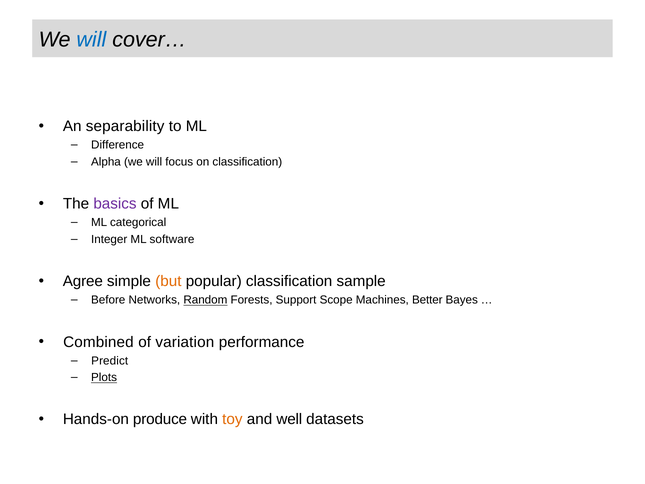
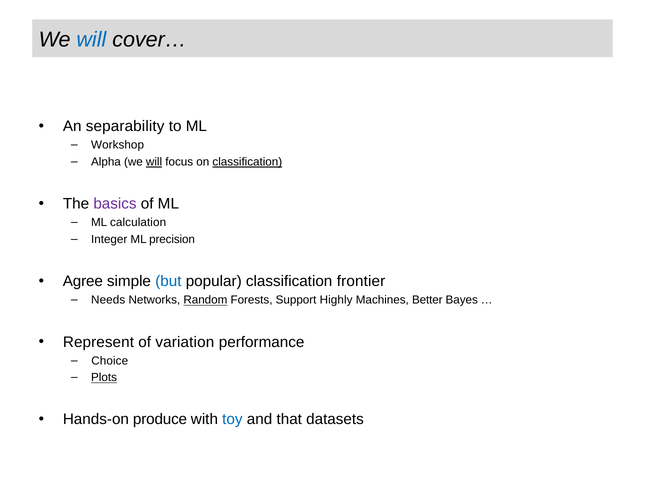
Difference: Difference -> Workshop (118, 145)
will underline: none -> present (154, 162)
classification underline: none -> present (247, 162)
categorical: categorical -> calculation (138, 223)
software: software -> precision (172, 239)
but colour: orange -> blue (168, 281)
sample: sample -> frontier (361, 281)
Before: Before -> Needs (108, 300)
Scope: Scope -> Highly (336, 300)
Combined: Combined -> Represent (98, 342)
Predict: Predict -> Choice (110, 361)
toy colour: orange -> blue (232, 419)
well: well -> that (289, 419)
